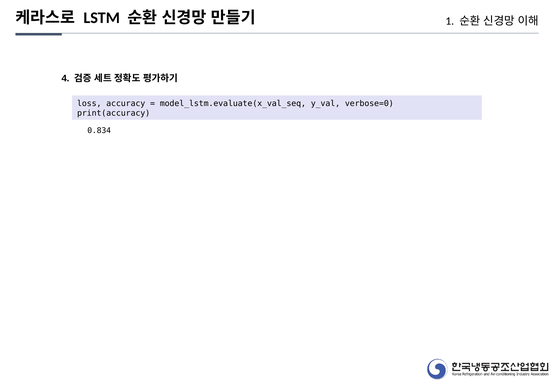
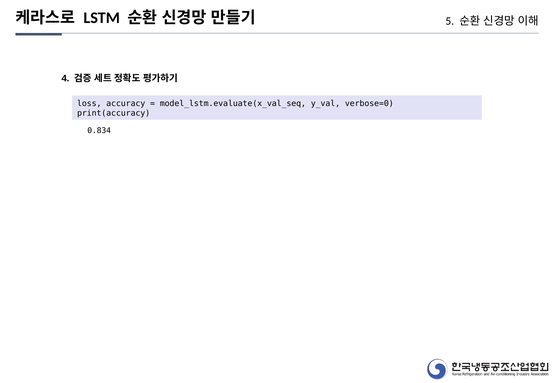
1: 1 -> 5 (450, 21)
